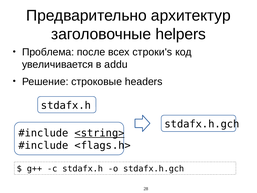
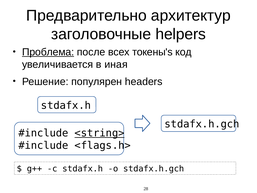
Проблема underline: none -> present (48, 52)
строки's: строки's -> токены's (152, 52)
addu: addu -> иная (116, 64)
строковые: строковые -> популярен (97, 82)
